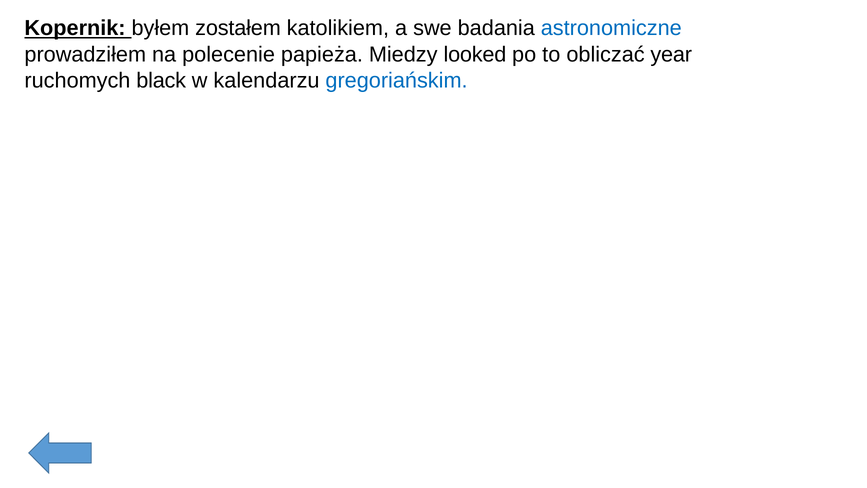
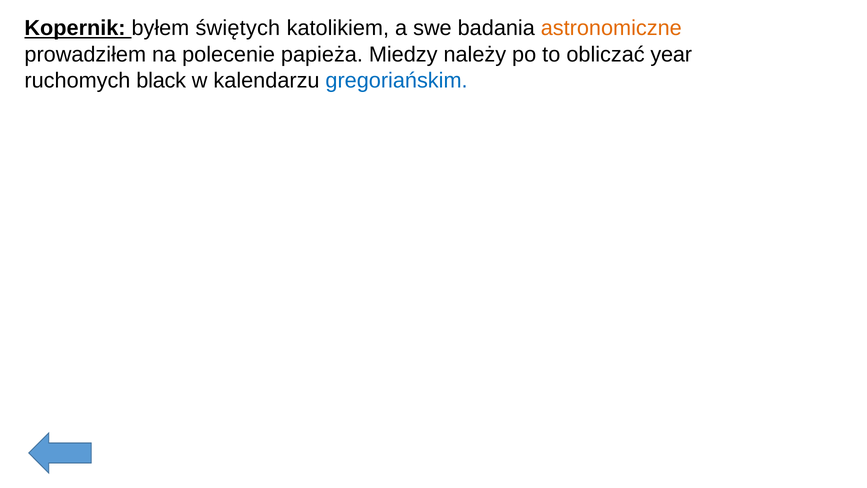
zostałem: zostałem -> świętych (238, 28)
astronomiczne colour: blue -> orange (611, 28)
looked: looked -> należy (475, 54)
